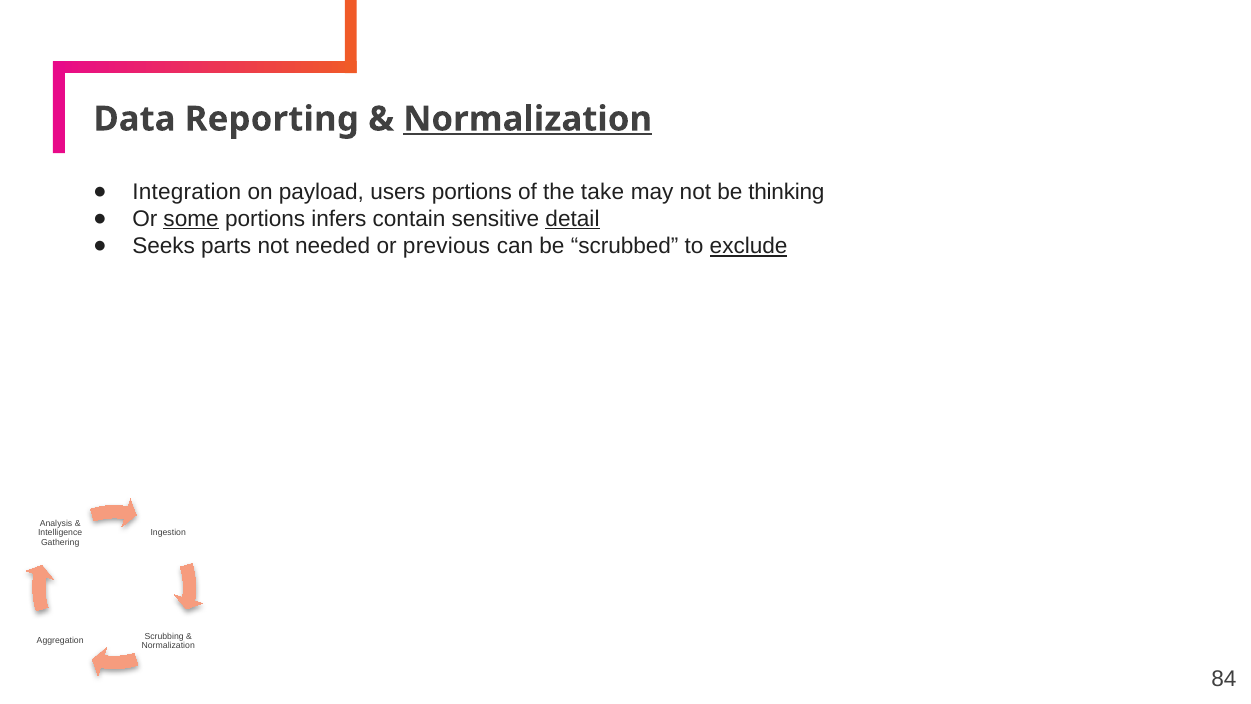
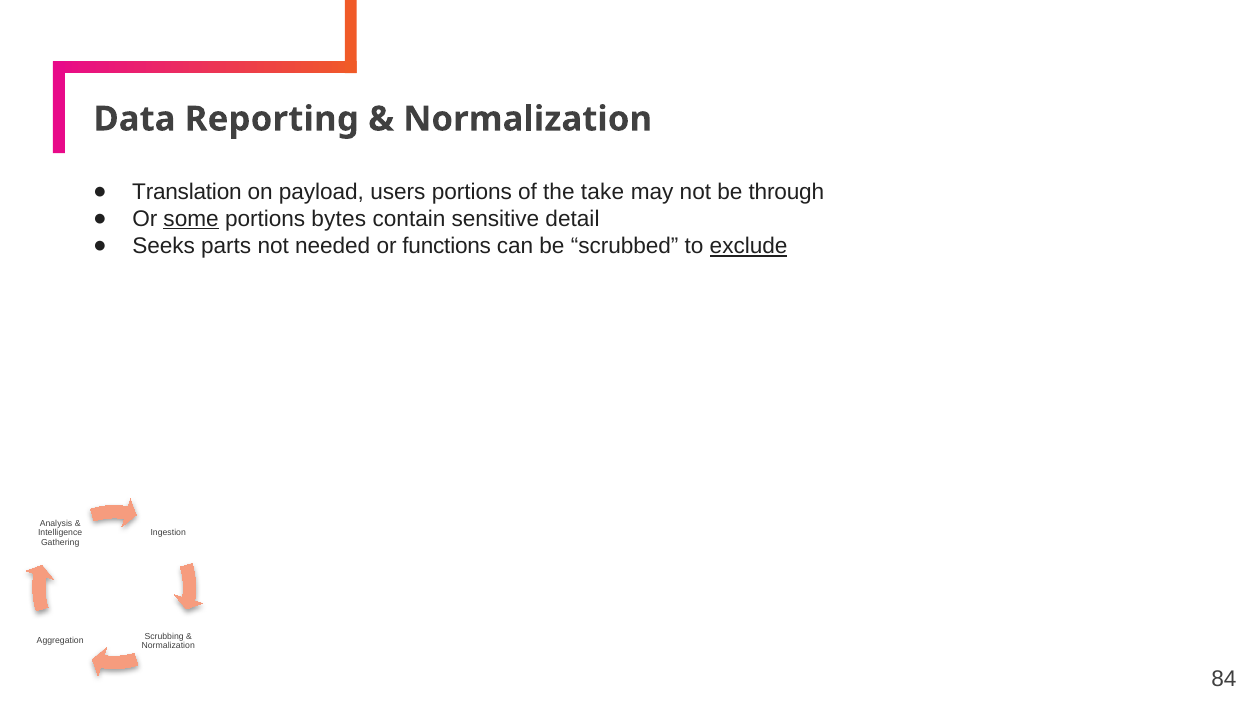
Normalization underline: present -> none (528, 119)
Integration: Integration -> Translation (187, 192)
thinking: thinking -> through (786, 192)
infers: infers -> bytes (339, 219)
detail underline: present -> none (573, 219)
previous: previous -> functions (447, 246)
